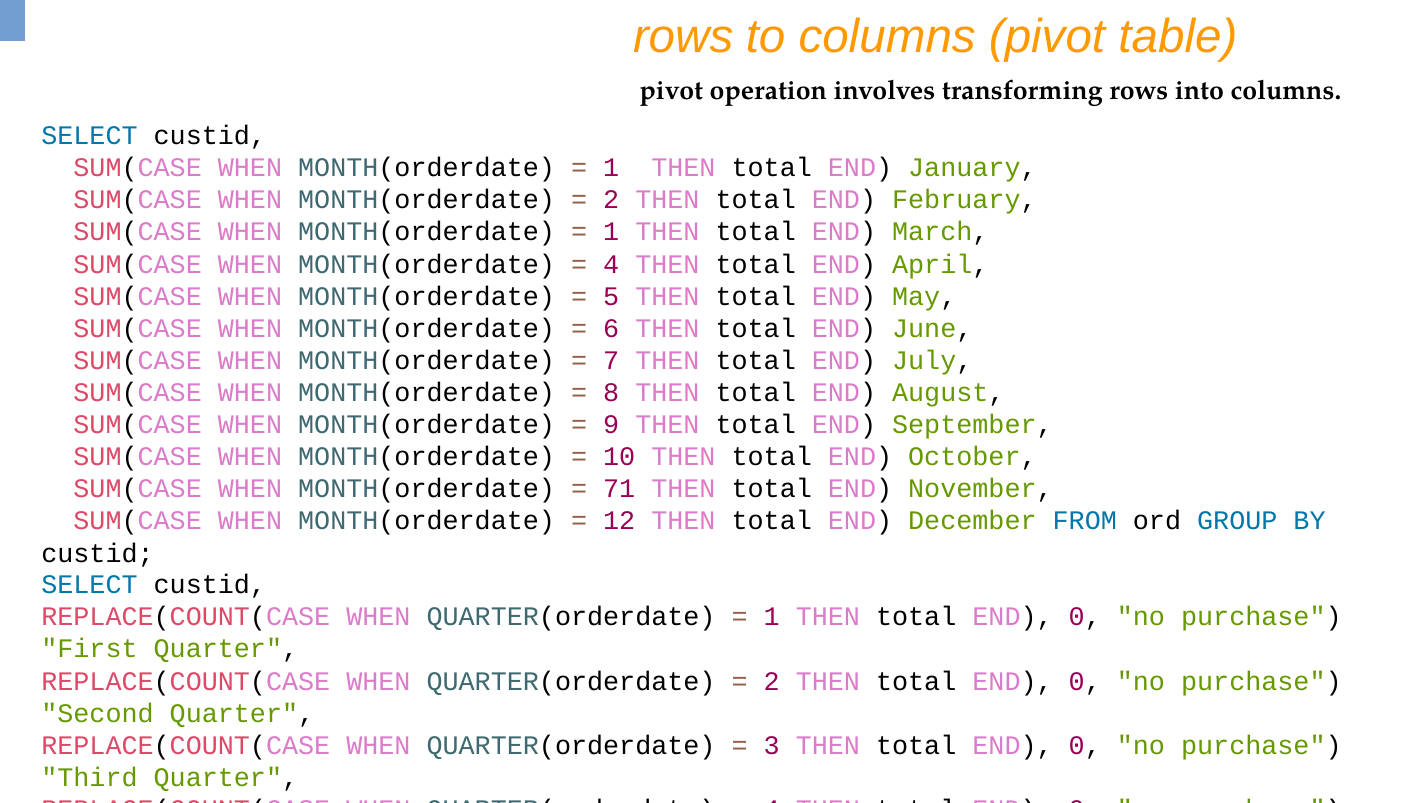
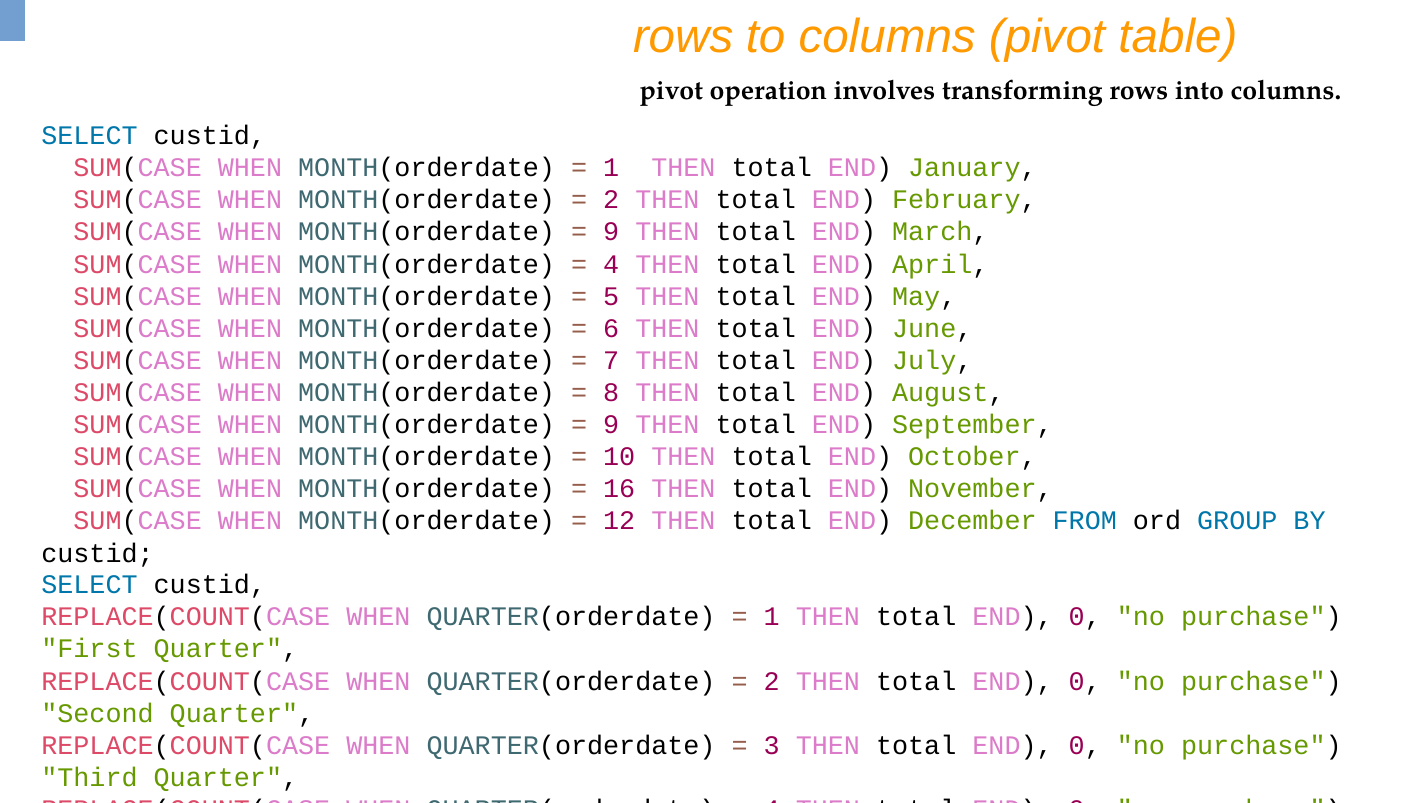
1: 1 -> 9 (611, 232)
71: 71 -> 16 (619, 489)
